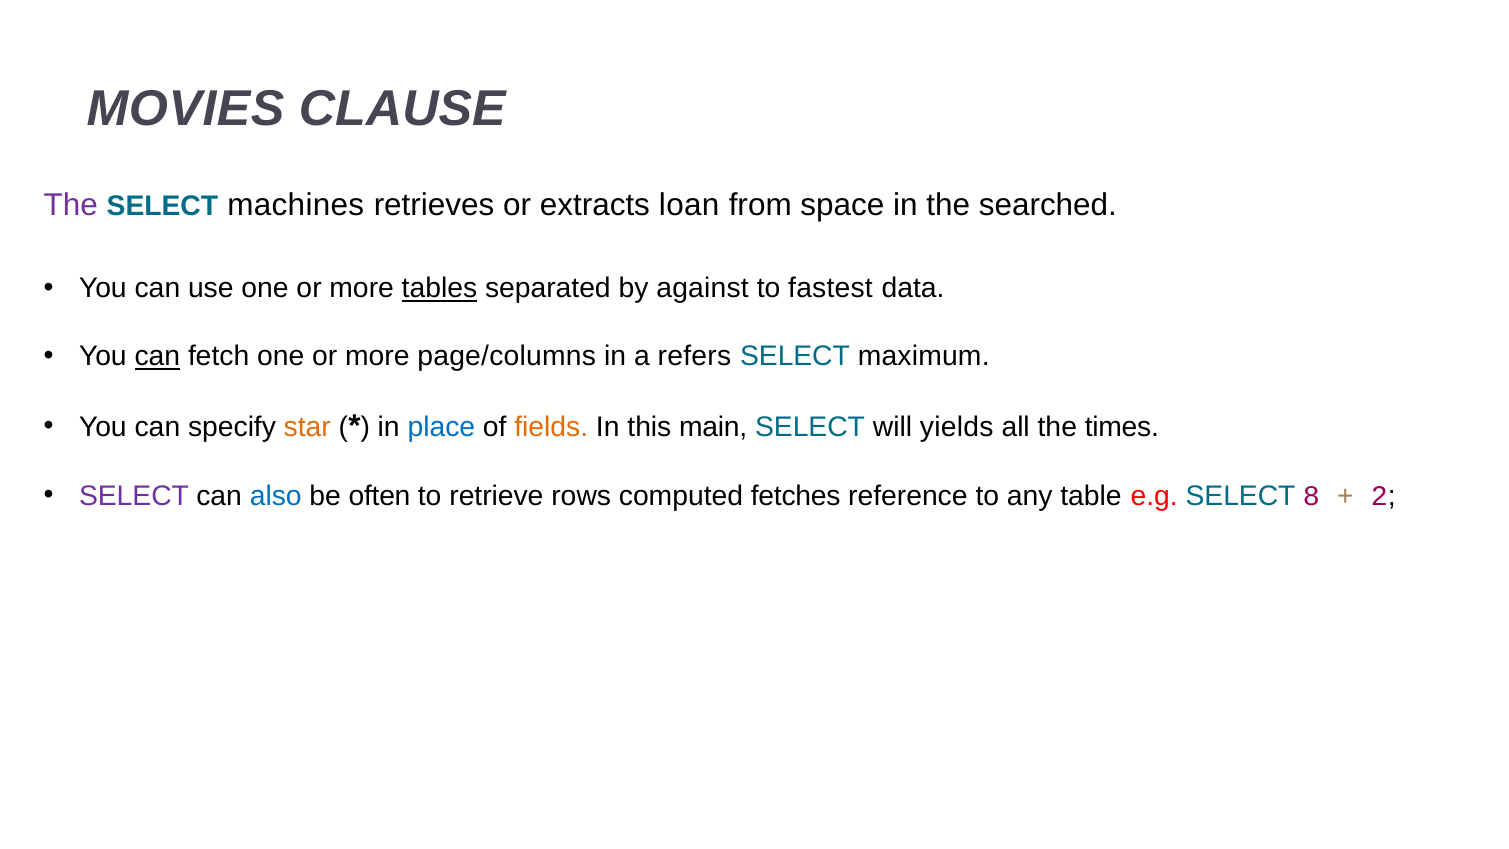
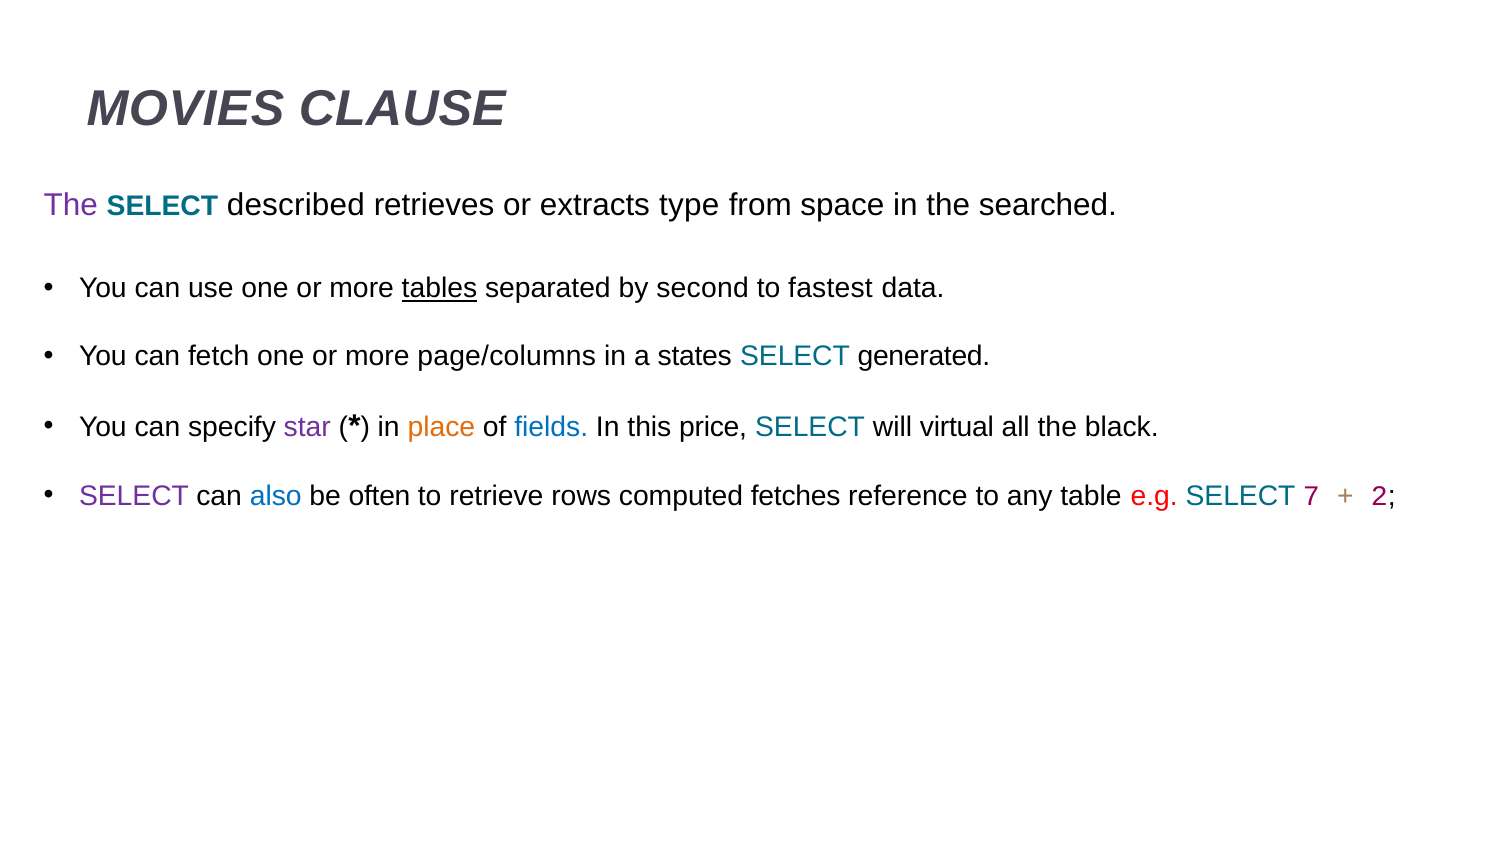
machines: machines -> described (296, 205)
loan: loan -> type (689, 205)
against: against -> second (703, 289)
can underline: present -> none (157, 356)
refers: refers -> states (695, 356)
maximum: maximum -> generated (924, 356)
star colour: orange -> purple (307, 427)
place colour: blue -> orange (441, 427)
fields colour: orange -> blue (551, 427)
main: main -> price (713, 427)
yields: yields -> virtual (957, 427)
times: times -> black (1122, 427)
8: 8 -> 7 (1311, 496)
